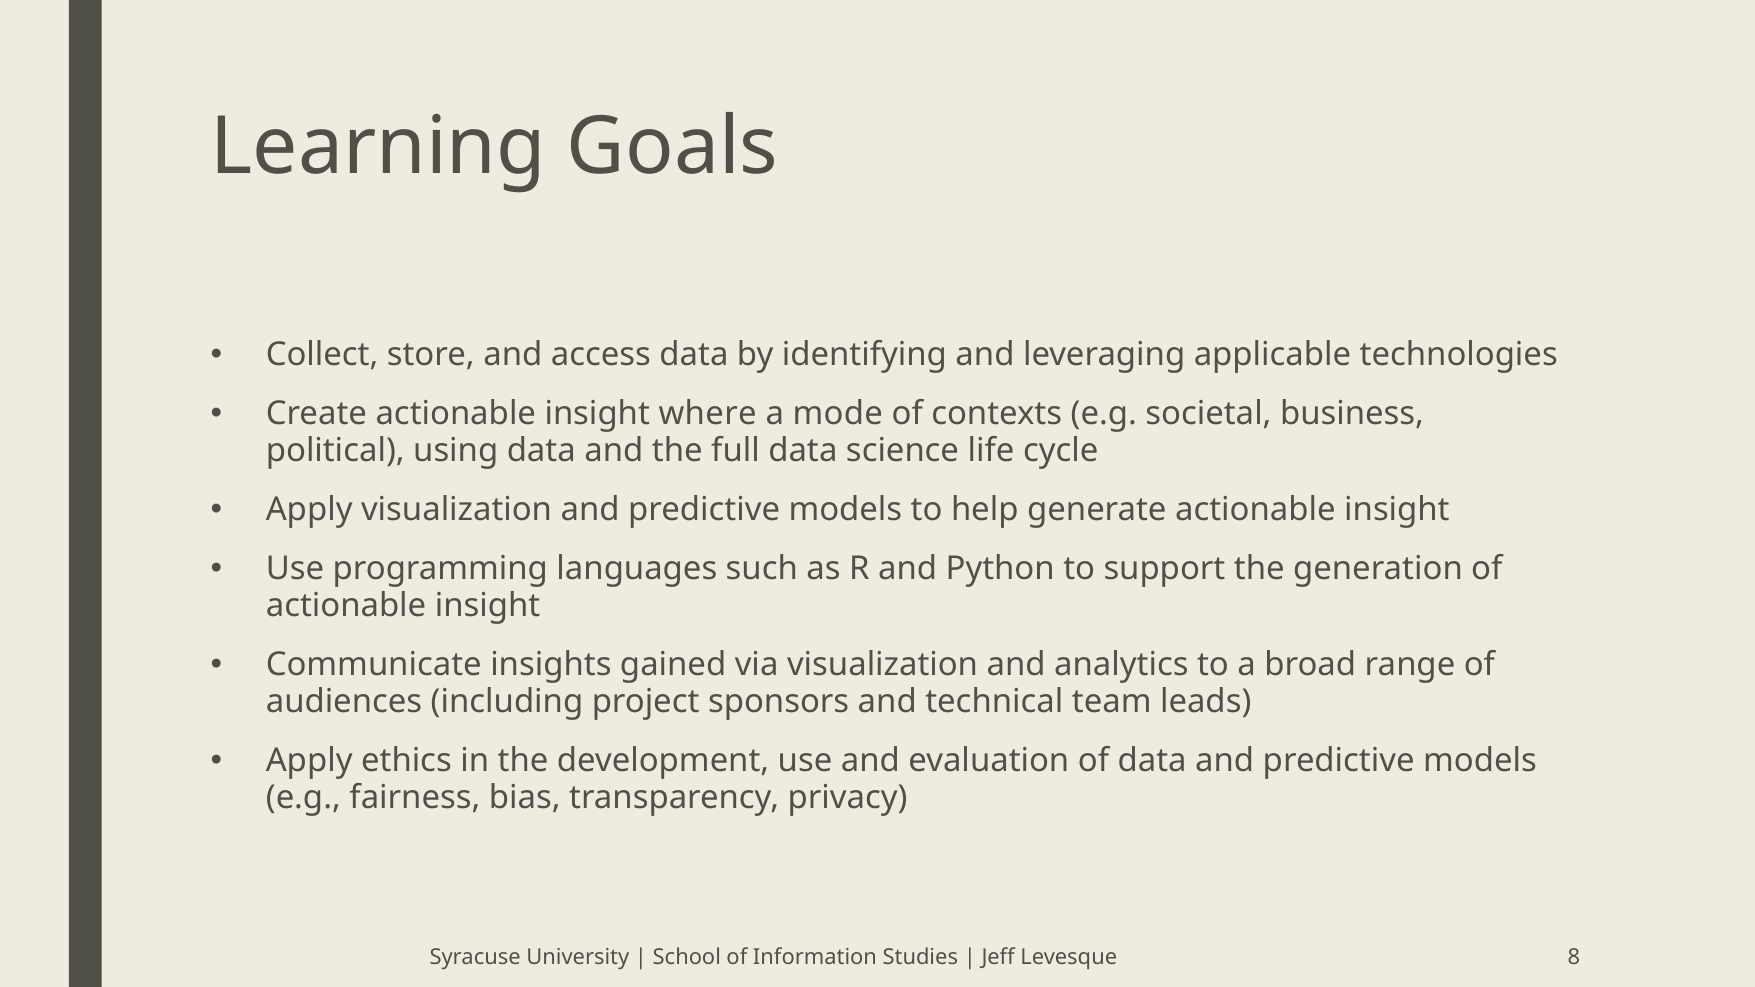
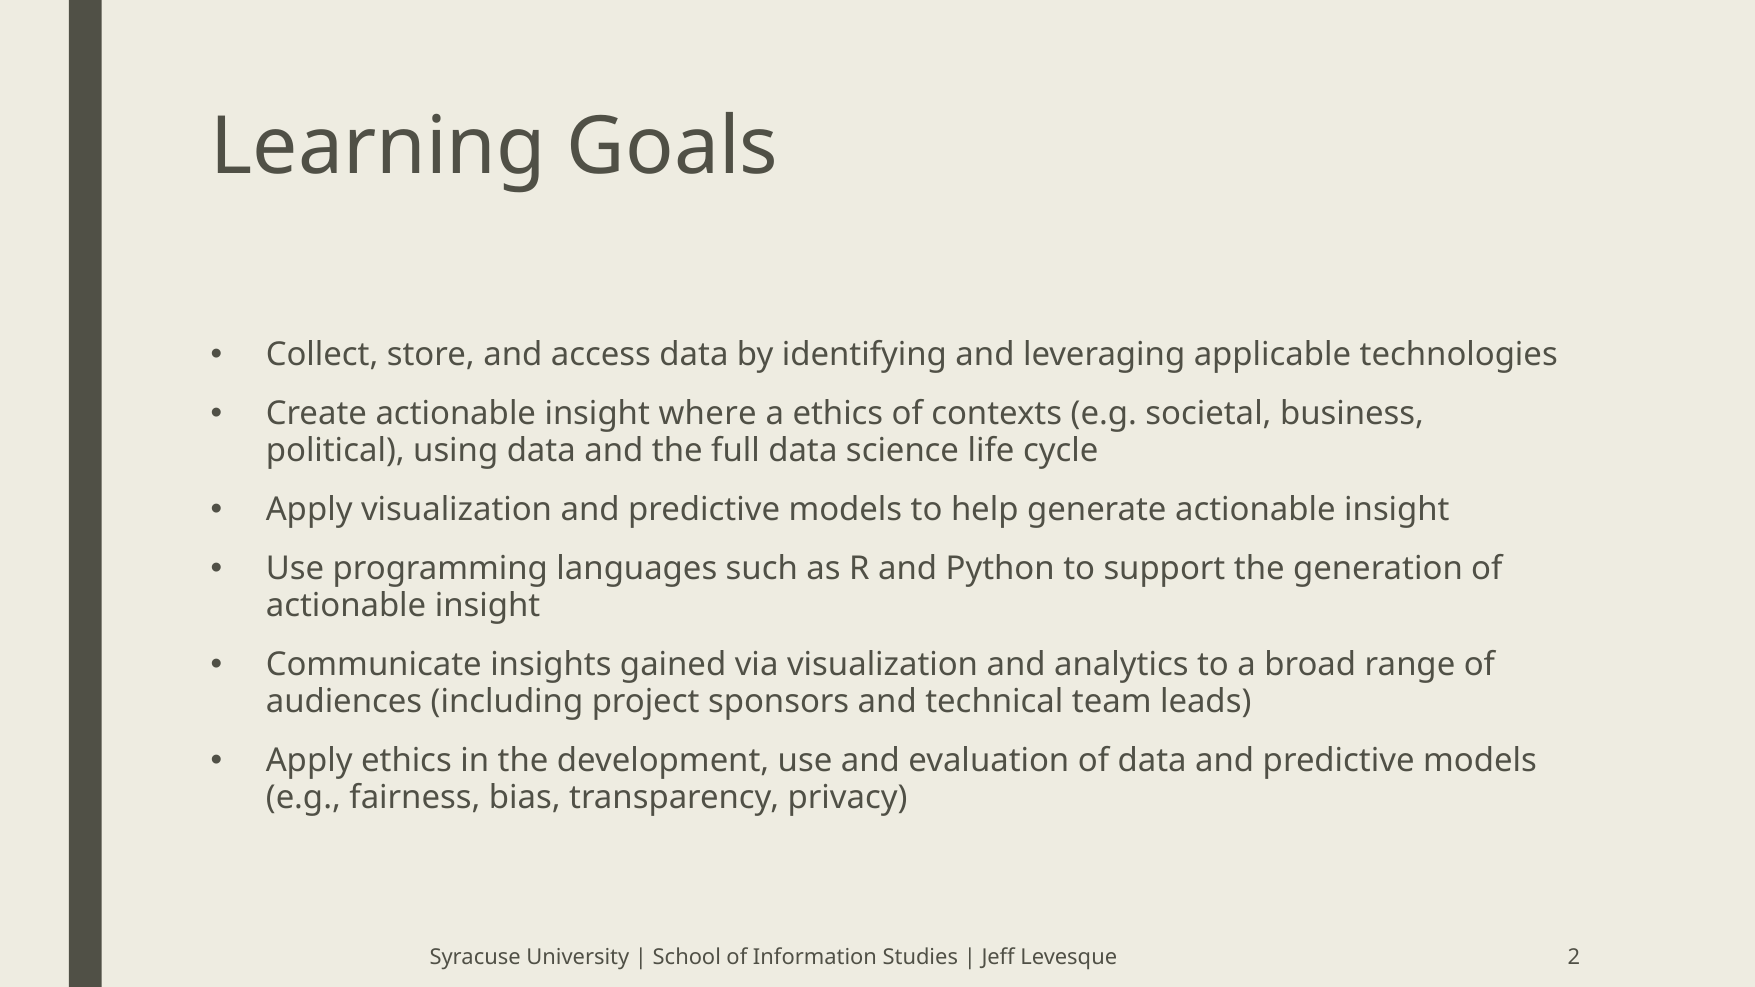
a mode: mode -> ethics (838, 414)
8: 8 -> 2 (1574, 958)
